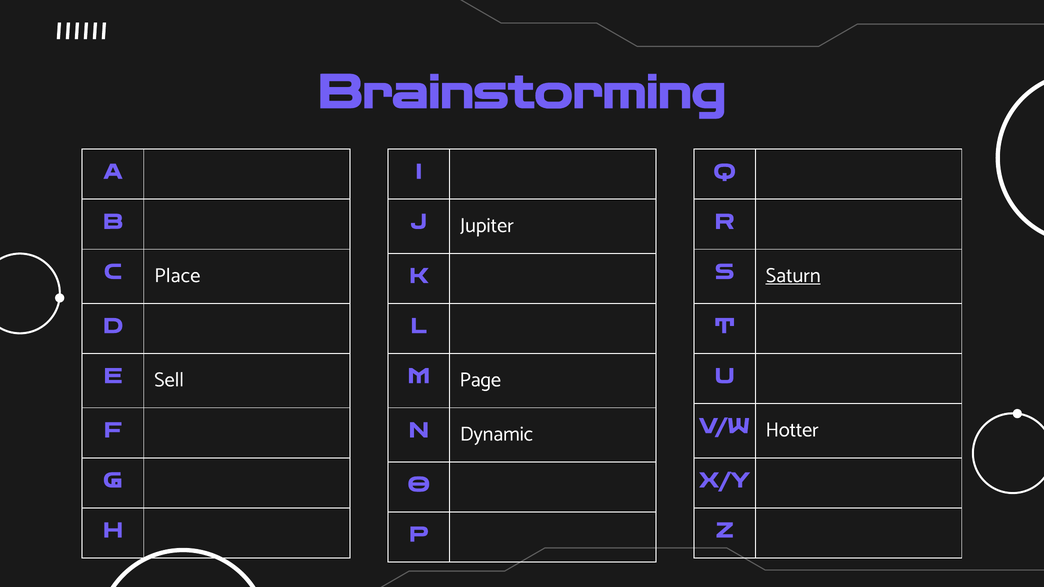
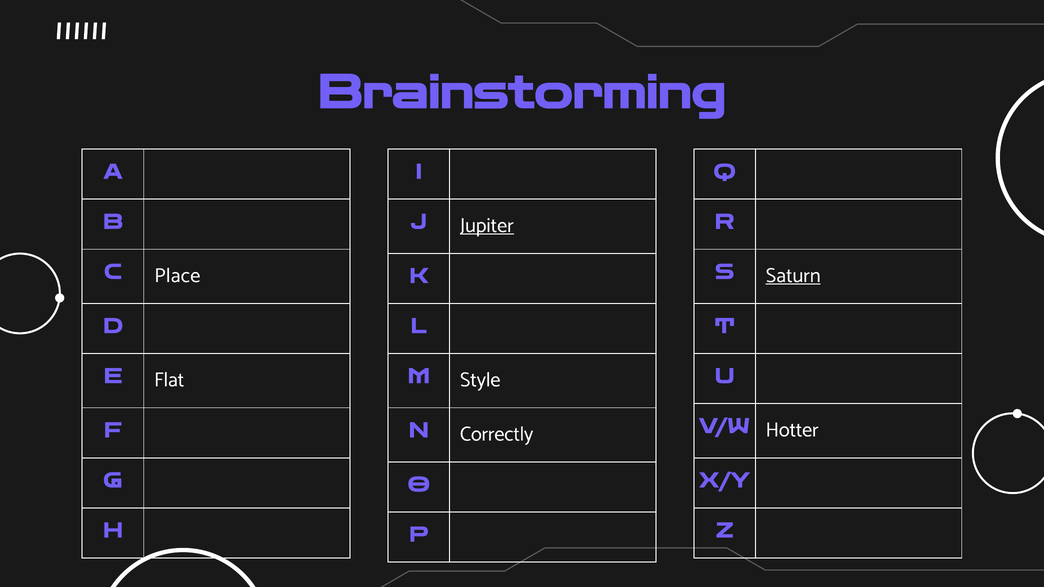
Jupiter underline: none -> present (487, 225)
Sell: Sell -> Flat (169, 380)
Page: Page -> Style (480, 380)
Dynamic: Dynamic -> Correctly (497, 434)
